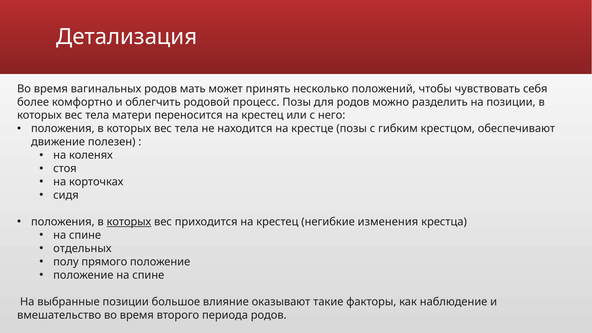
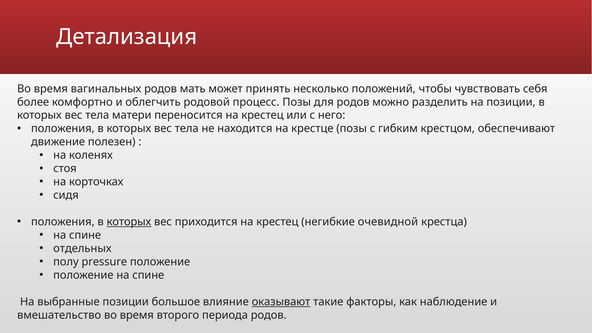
изменения: изменения -> очевидной (388, 222)
прямого: прямого -> pressure (104, 262)
оказывают underline: none -> present (281, 302)
